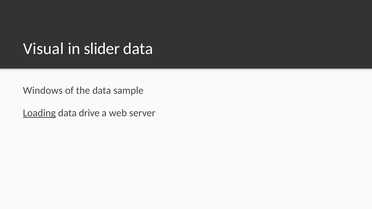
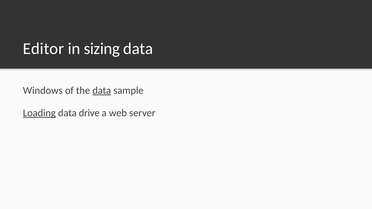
Visual: Visual -> Editor (43, 49)
slider: slider -> sizing (102, 49)
data underline: none -> present (102, 91)
